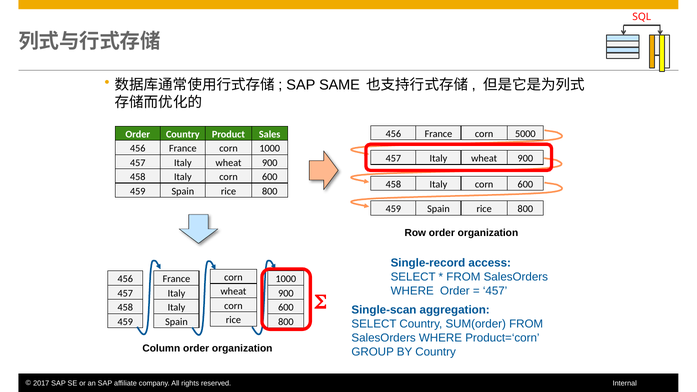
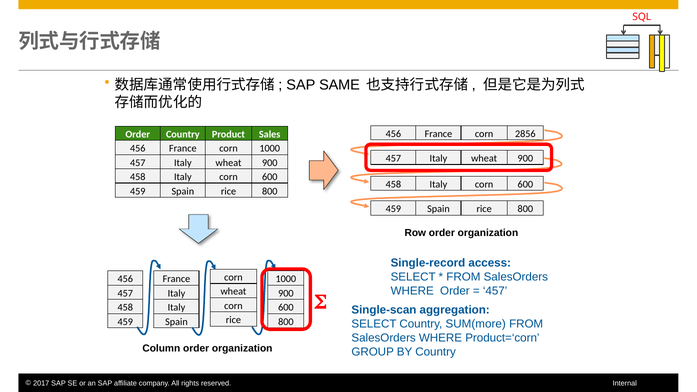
5000: 5000 -> 2856 (525, 134)
SUM(order: SUM(order -> SUM(more (476, 324)
